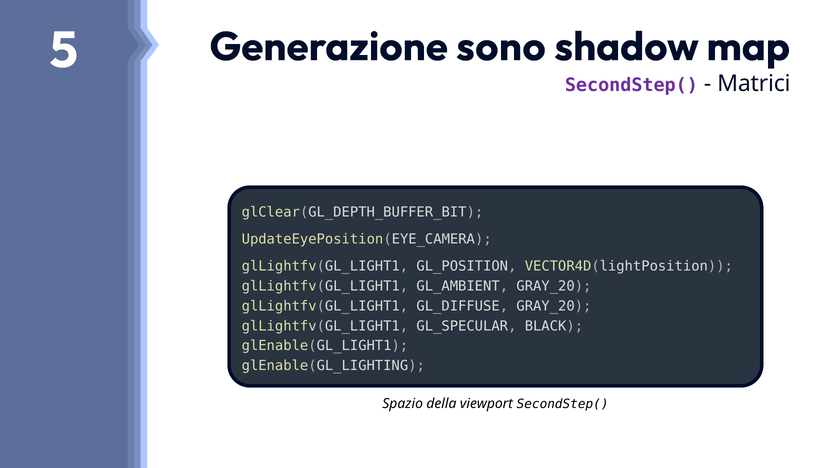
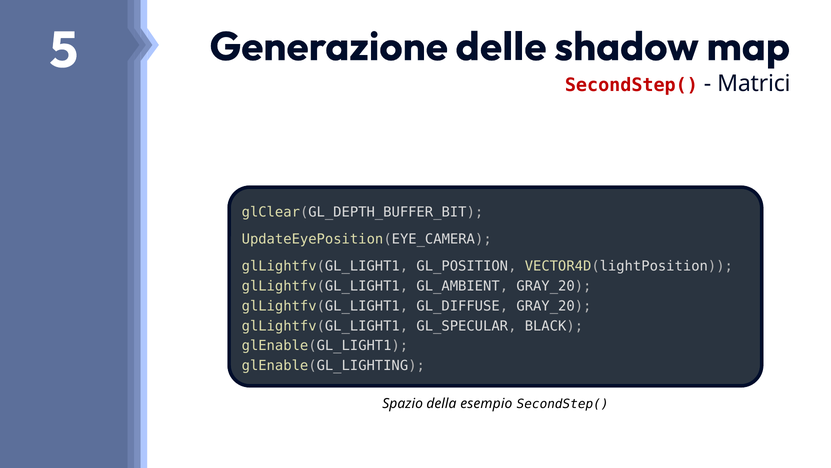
sono: sono -> delle (501, 47)
SecondStep( colour: purple -> red (631, 85)
viewport: viewport -> esempio (486, 403)
